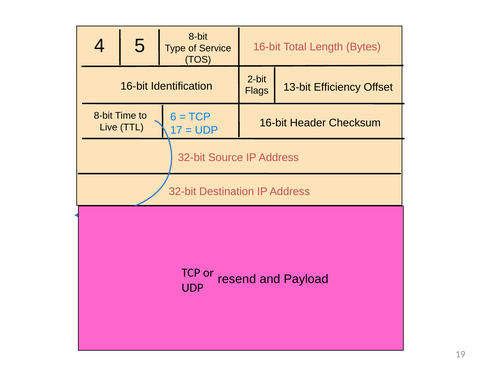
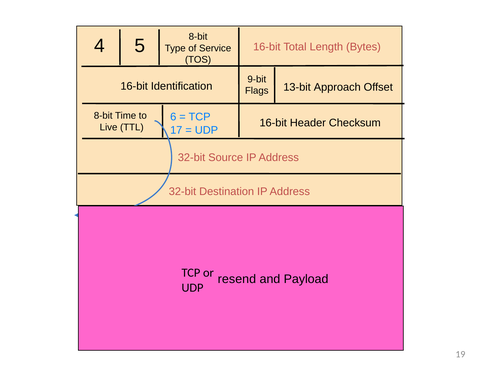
2-bit: 2-bit -> 9-bit (257, 79)
Efficiency: Efficiency -> Approach (337, 87)
